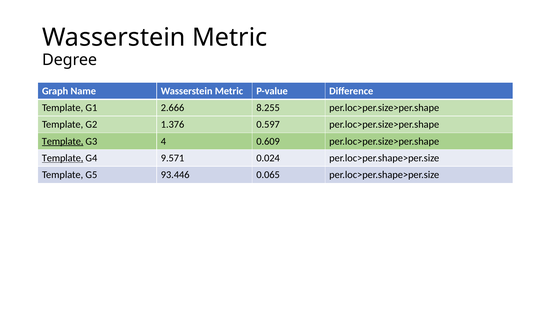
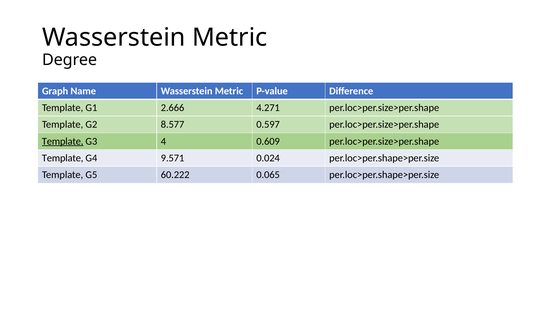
8.255: 8.255 -> 4.271 (268, 108)
1.376: 1.376 -> 8.577 (173, 125)
Template underline: present -> none (63, 158)
93.446: 93.446 -> 60.222 (175, 175)
